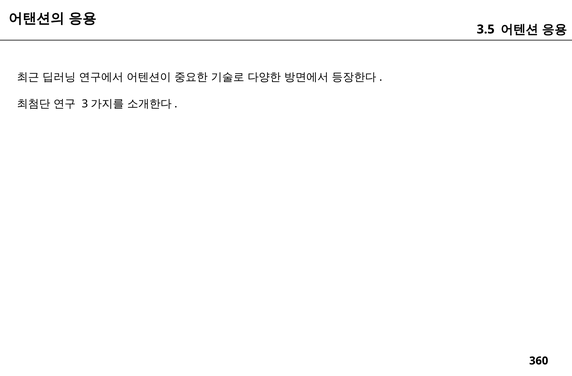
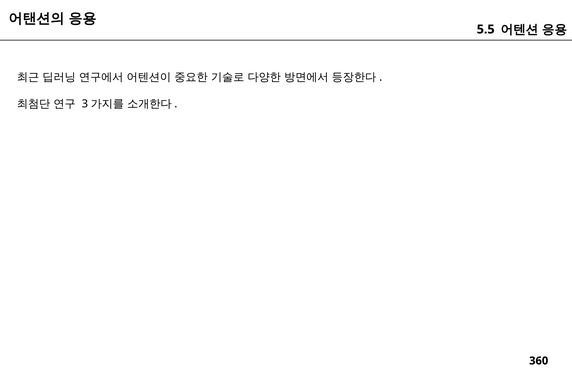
3.5: 3.5 -> 5.5 (486, 29)
